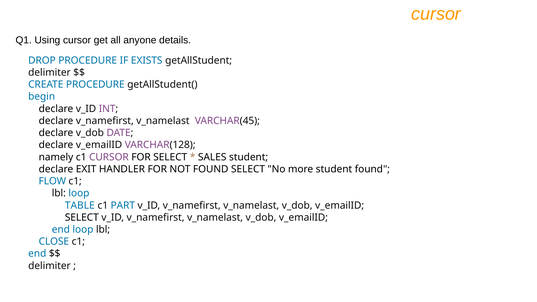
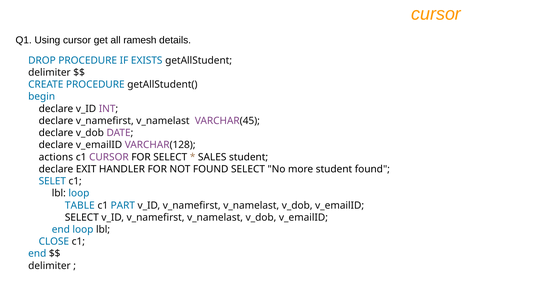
anyone: anyone -> ramesh (140, 40)
namely: namely -> actions (56, 157)
FLOW: FLOW -> SELET (52, 181)
